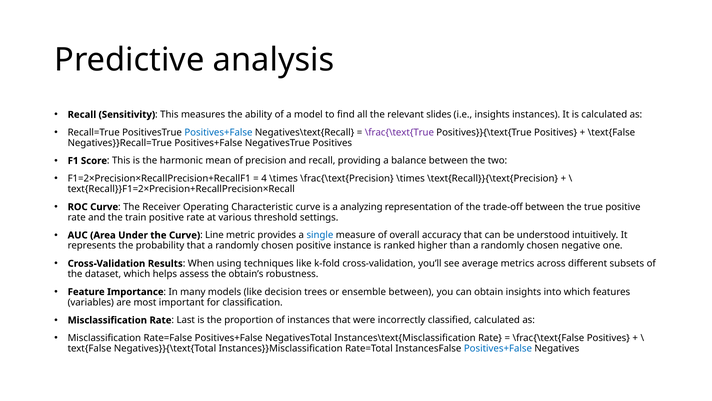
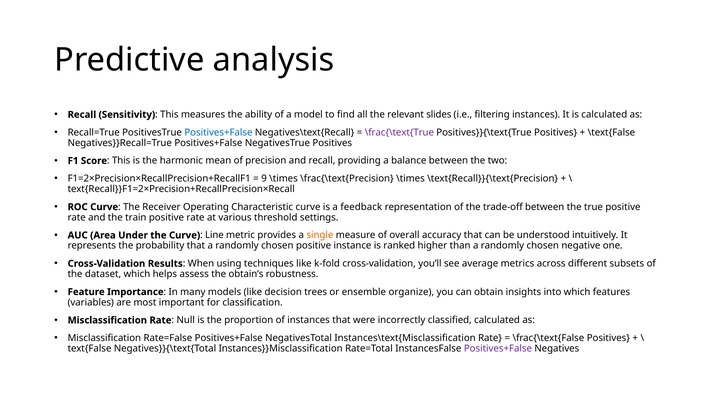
i.e insights: insights -> filtering (492, 114)
4: 4 -> 9 (264, 178)
analyzing: analyzing -> feedback (361, 207)
single colour: blue -> orange (320, 235)
ensemble between: between -> organize (411, 292)
Last: Last -> Null (186, 320)
Positives+False colour: blue -> purple (498, 348)
